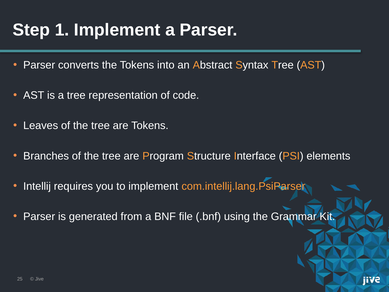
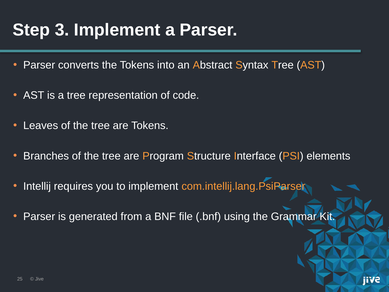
1: 1 -> 3 (62, 30)
